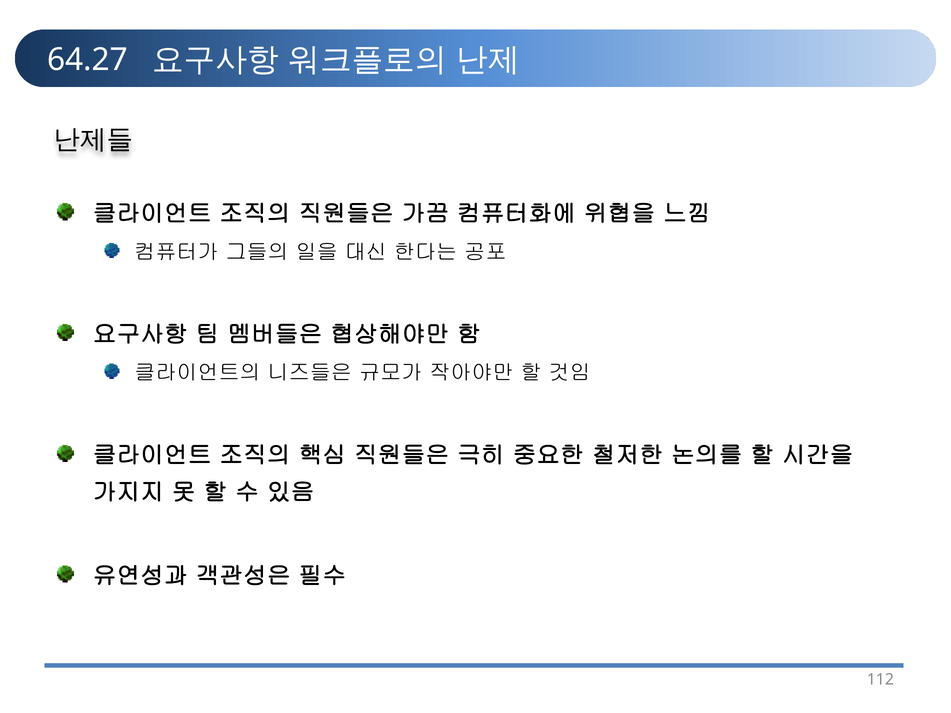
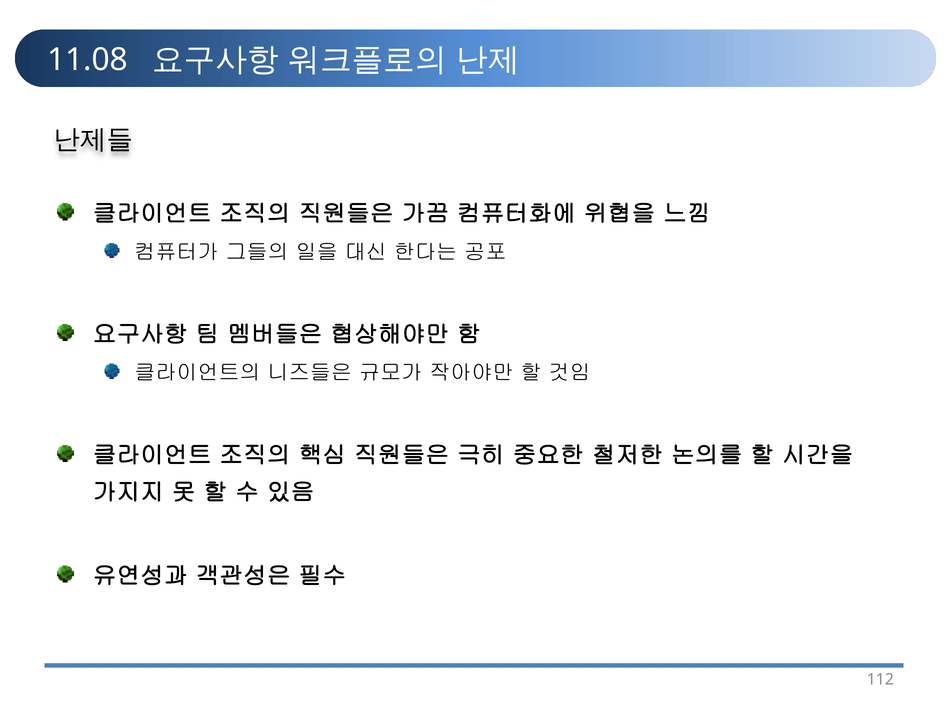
64.27: 64.27 -> 11.08 (88, 60)
